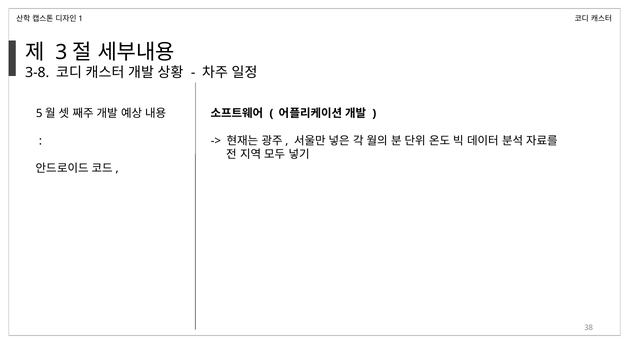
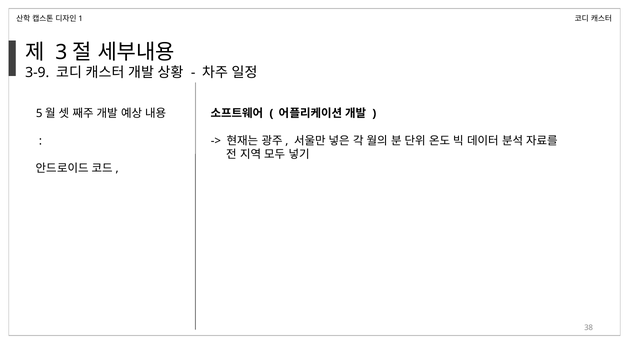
3-8: 3-8 -> 3-9 (37, 73)
